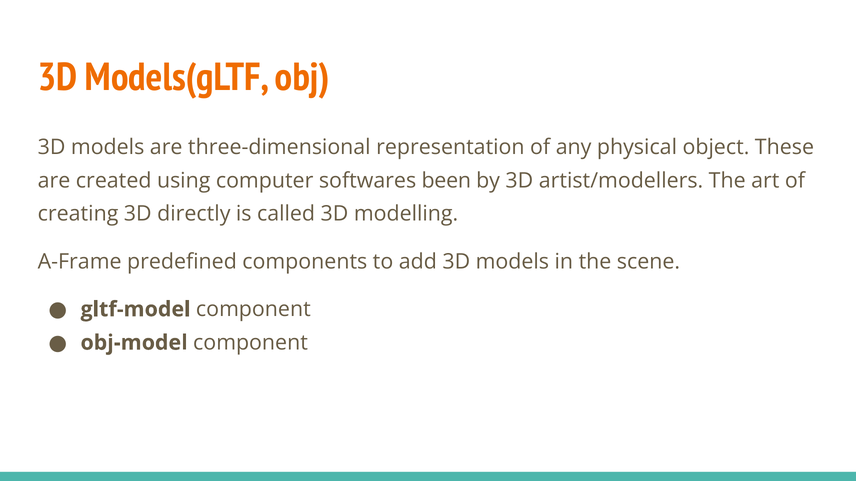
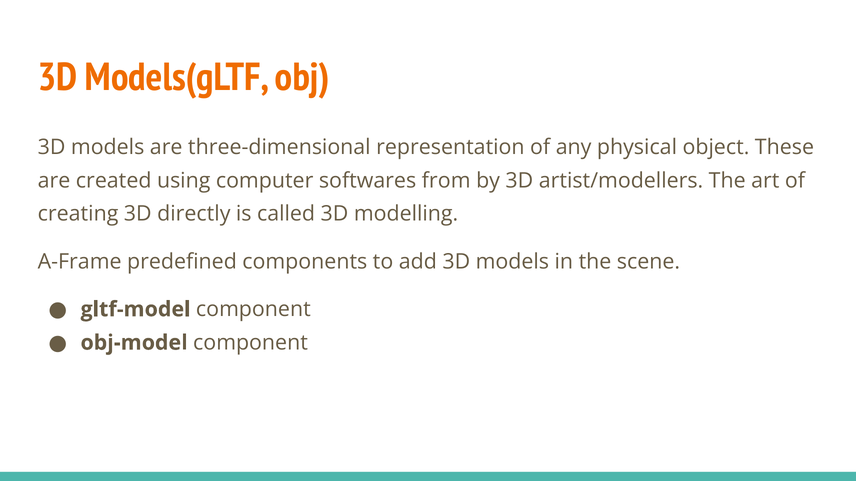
been: been -> from (446, 181)
